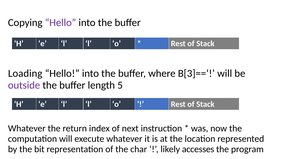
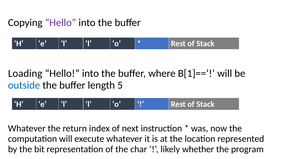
B[3]==‘: B[3]==‘ -> B[1]==‘ (196, 74)
outside colour: purple -> blue (24, 85)
accesses: accesses -> whether (198, 149)
